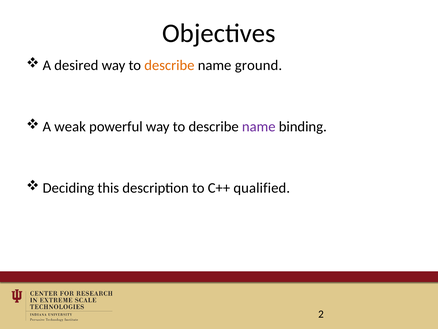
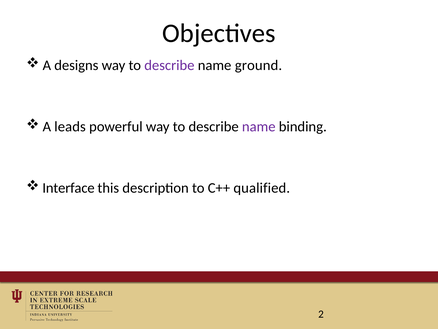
desired: desired -> designs (76, 65)
describe colour: orange -> purple (169, 65)
weak: weak -> leads (70, 127)
Deciding: Deciding -> Interface (68, 188)
